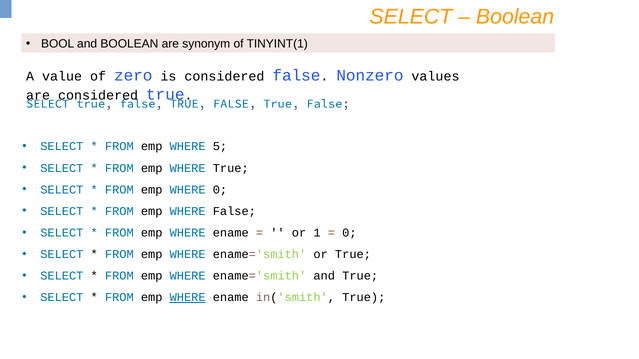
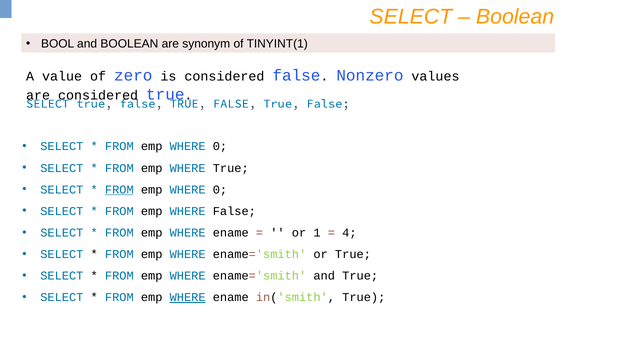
5: 5 -> 0 (220, 147)
FROM underline: none -> present (119, 190)
0: 0 -> 4 (349, 233)
